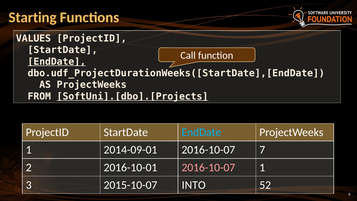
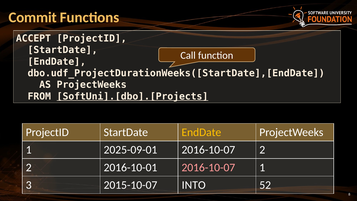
Starting: Starting -> Commit (33, 17)
VALUES: VALUES -> ACCEPT (33, 38)
EndDate underline: present -> none (57, 62)
EndDate colour: light blue -> yellow (201, 132)
2014-09-01: 2014-09-01 -> 2025-09-01 (130, 150)
2016-10-07 7: 7 -> 2 (262, 150)
